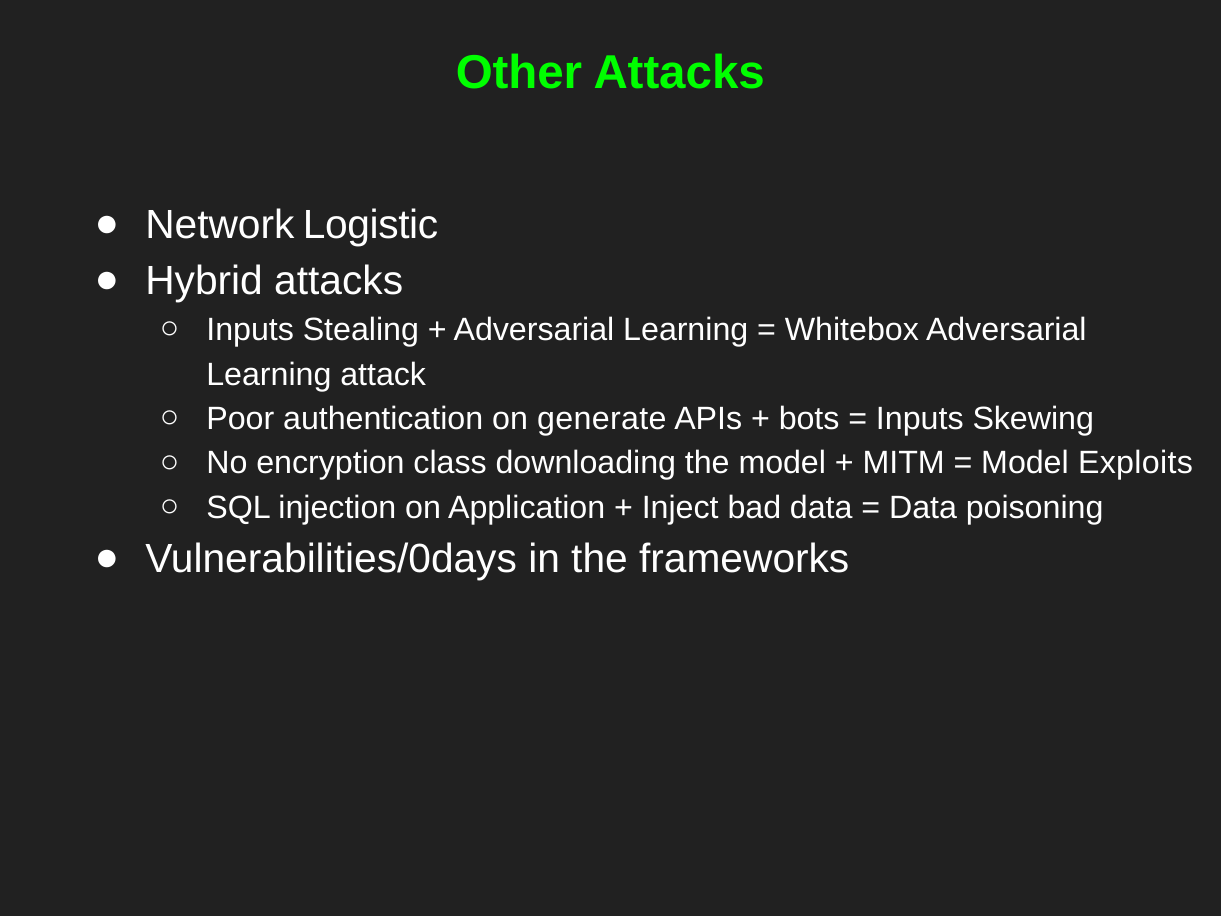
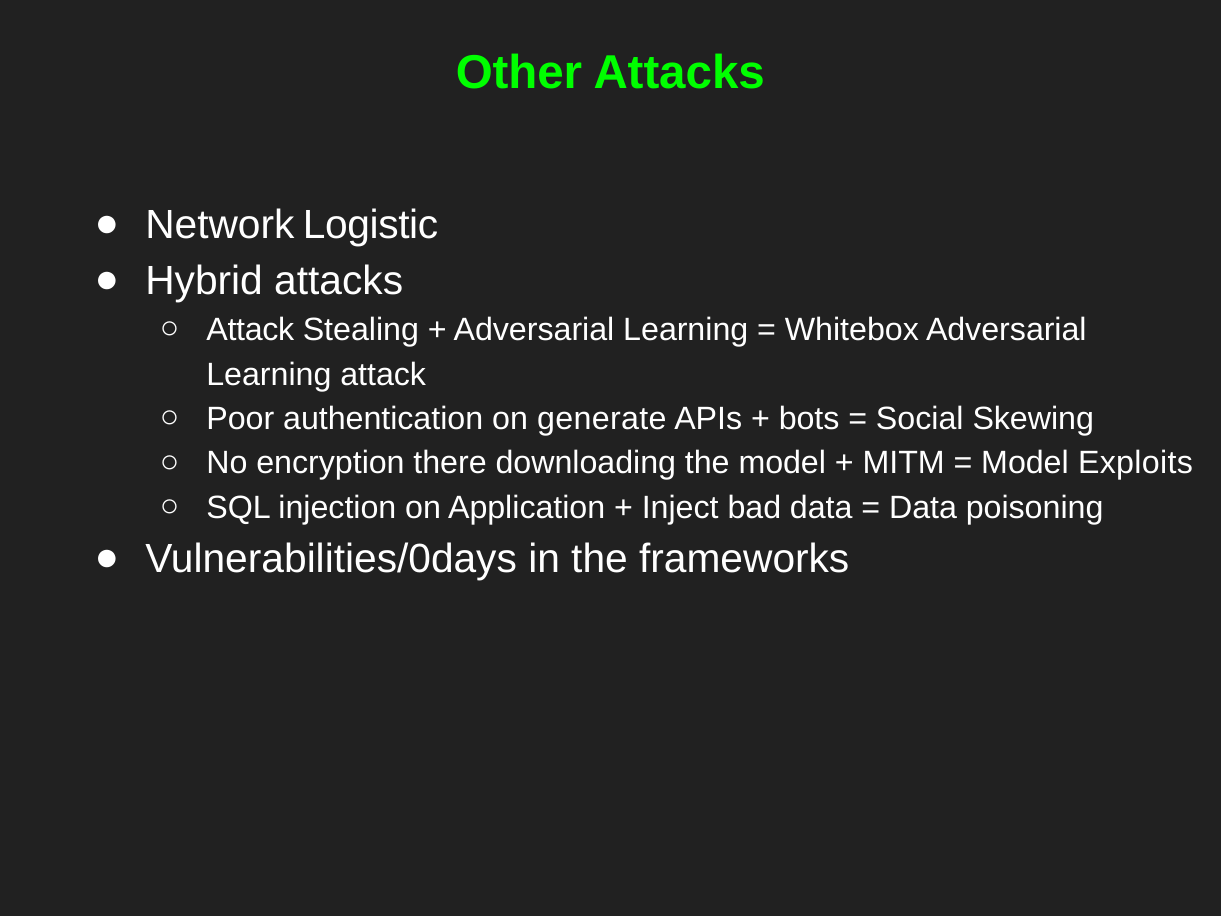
Inputs: Inputs -> Attack (250, 330)
Inputs: Inputs -> Social (920, 419)
class: class -> there (450, 463)
